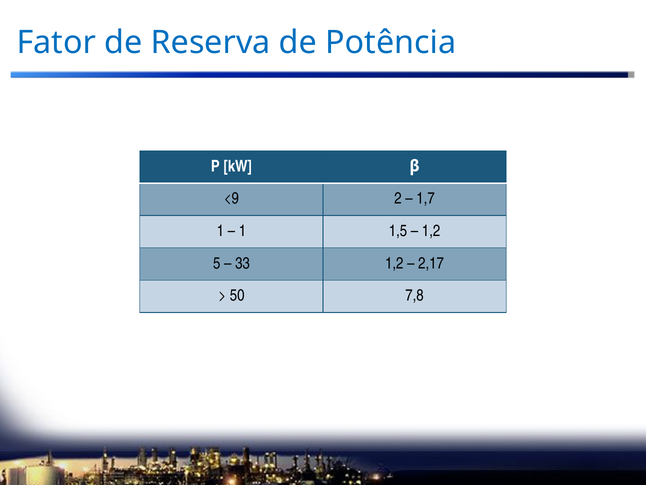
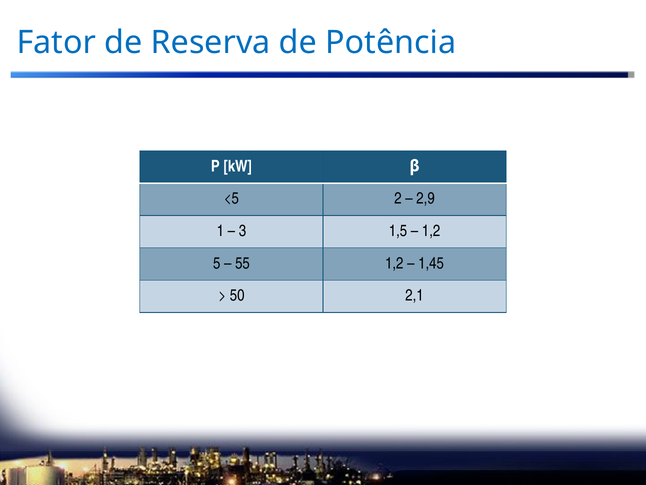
<9: <9 -> <5 (231, 198)
1,7: 1,7 -> 2,9 (426, 198)
1: 1 -> 3 (242, 231)
33: 33 -> 55 (242, 263)
2,17: 2,17 -> 1,45 (431, 263)
7,8: 7,8 -> 2,1 (415, 295)
